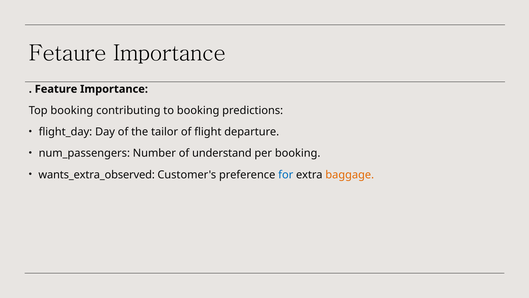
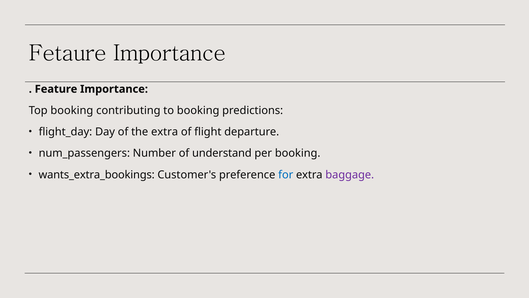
the tailor: tailor -> extra (165, 132)
wants_extra_observed: wants_extra_observed -> wants_extra_bookings (97, 174)
baggage colour: orange -> purple (350, 174)
